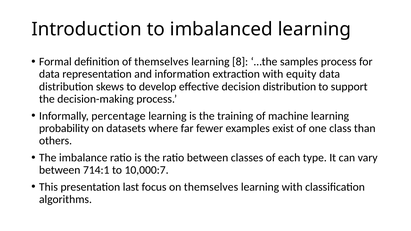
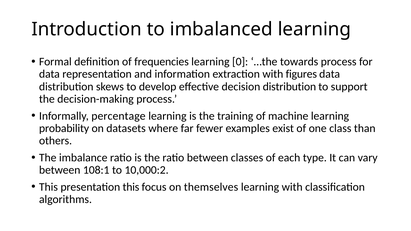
of themselves: themselves -> frequencies (162, 62)
8: 8 -> 0 (240, 62)
samples: samples -> towards (299, 62)
equity: equity -> figures (301, 74)
714:1: 714:1 -> 108:1 (96, 170)
10,000:7: 10,000:7 -> 10,000:2 (147, 170)
presentation last: last -> this (131, 187)
